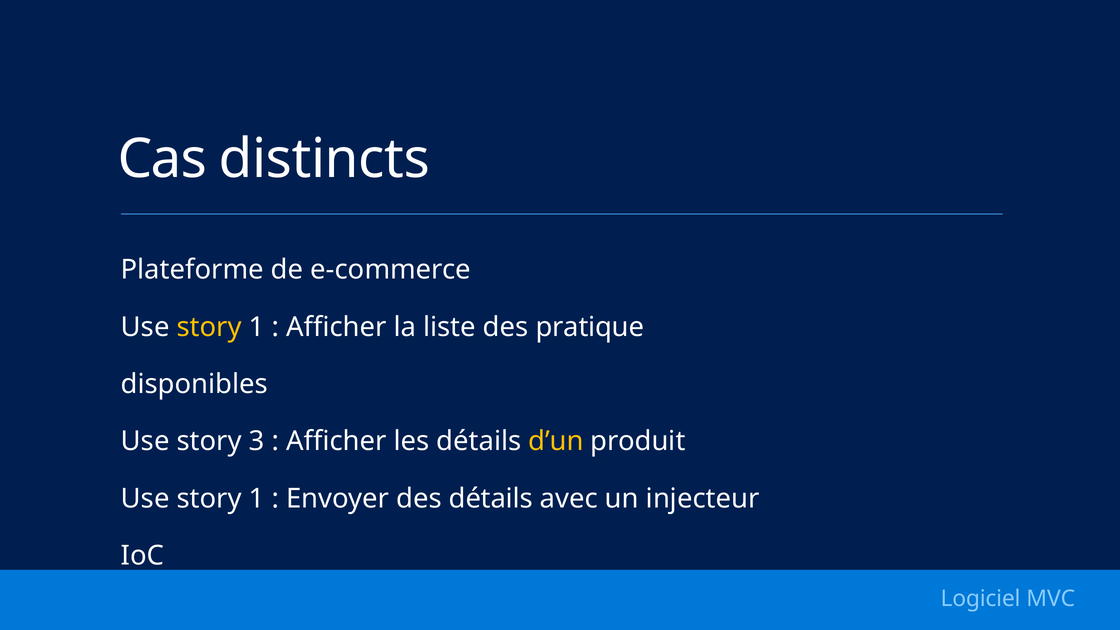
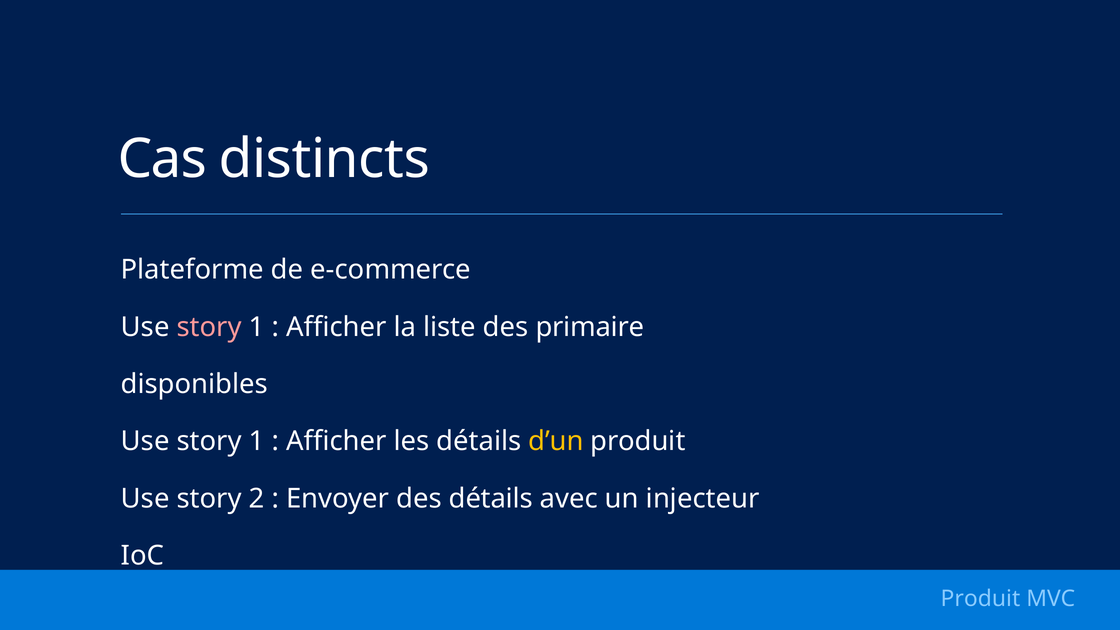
story colour: yellow -> pink (209, 327)
pratique: pratique -> primaire (590, 327)
3: 3 -> 1 (257, 441)
1: 1 -> 2 (257, 498)
Logiciel: Logiciel -> Produit (980, 599)
